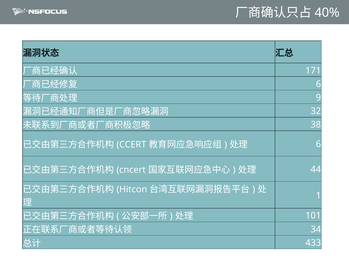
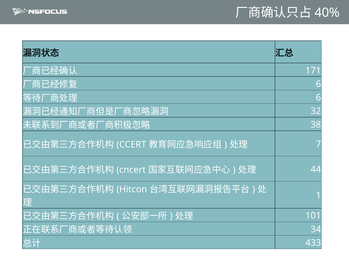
9: 9 -> 6 (318, 98)
6: 6 -> 7 (318, 144)
